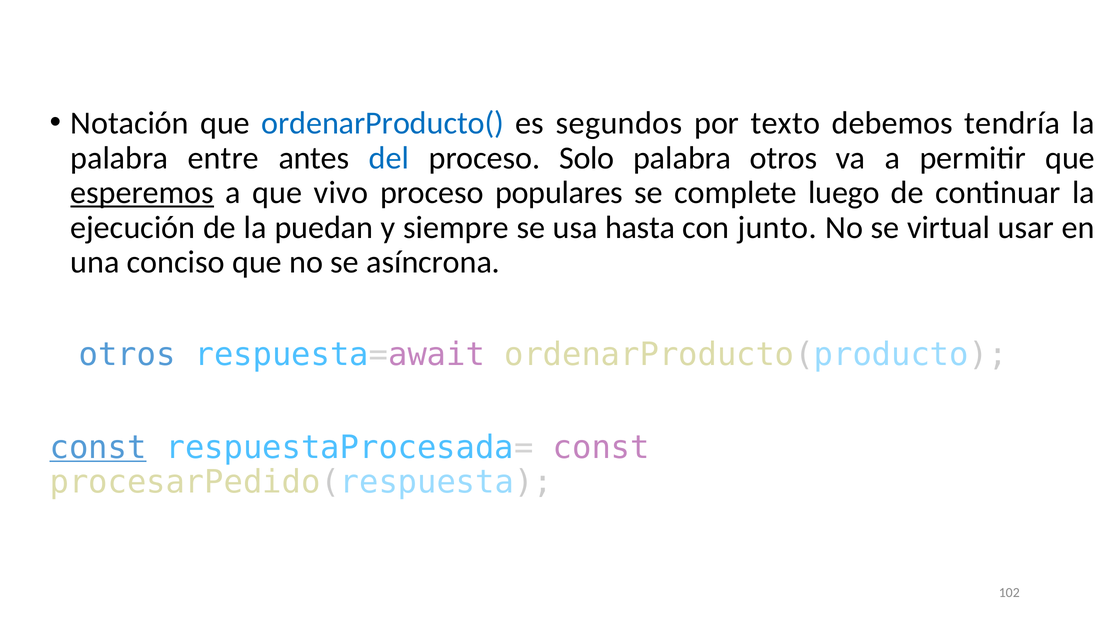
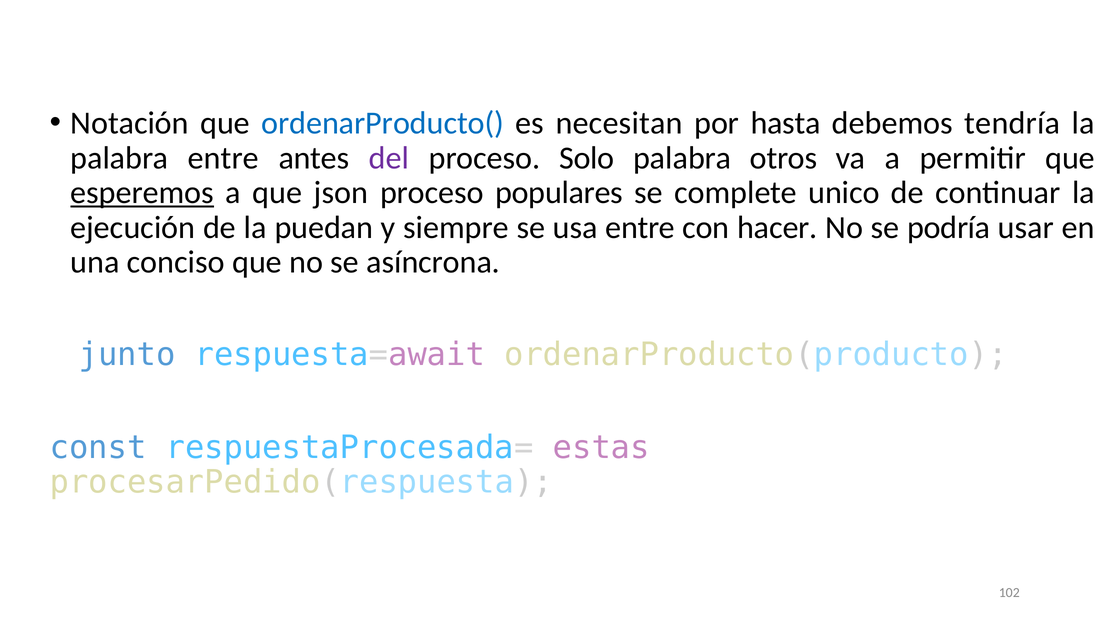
segundos: segundos -> necesitan (619, 123)
texto: texto -> hasta (786, 123)
del colour: blue -> purple (389, 158)
vivo: vivo -> json (341, 193)
luego: luego -> unico (844, 193)
usa hasta: hasta -> entre (640, 227)
junto: junto -> hacer (777, 227)
virtual: virtual -> podría (949, 227)
otros: otros -> junto (127, 355)
const underline: present -> none (98, 447)
respuestaProcesada= const: const -> estas (601, 447)
